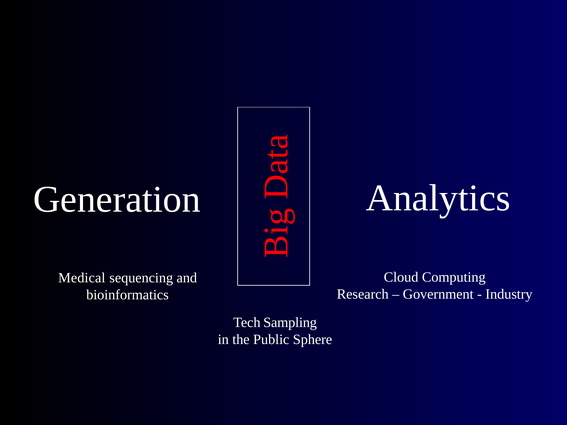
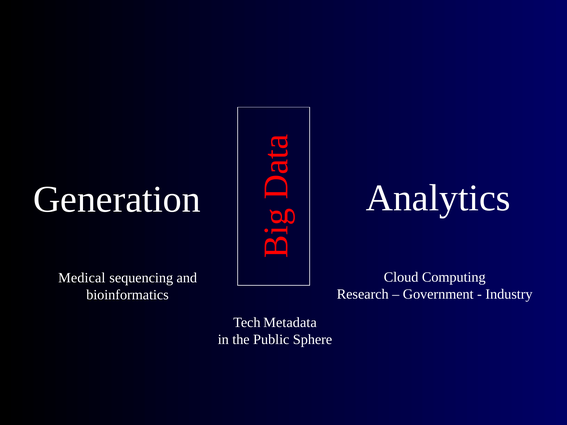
Sampling: Sampling -> Metadata (290, 323)
